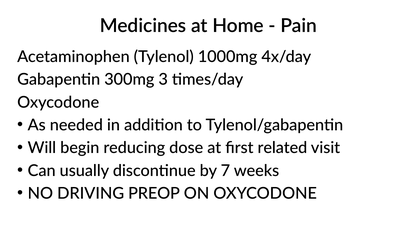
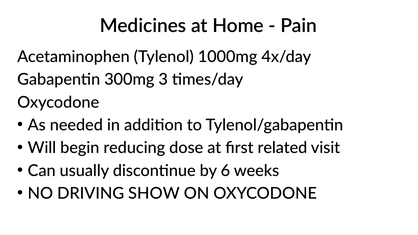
7: 7 -> 6 (225, 171)
PREOP: PREOP -> SHOW (154, 194)
